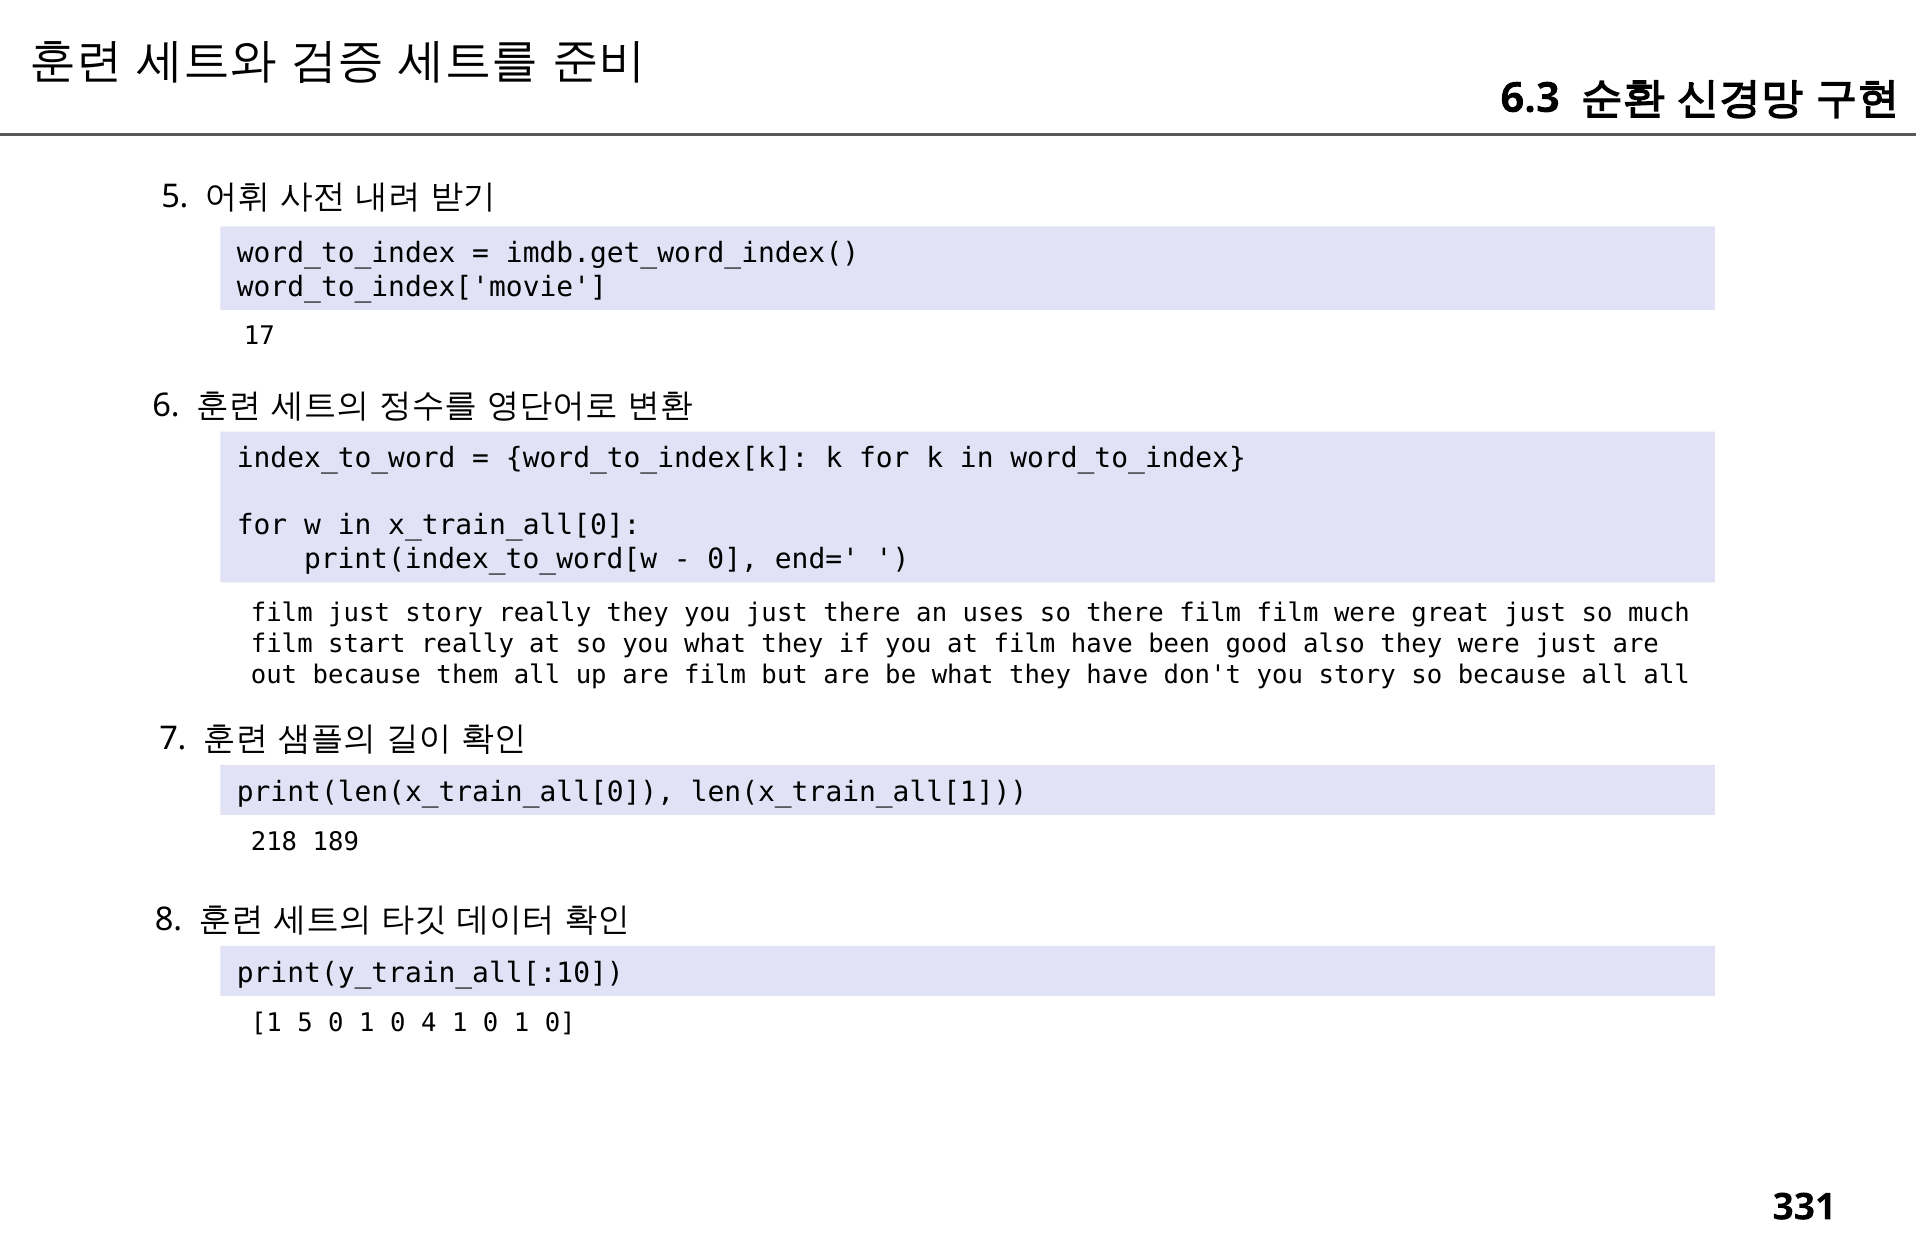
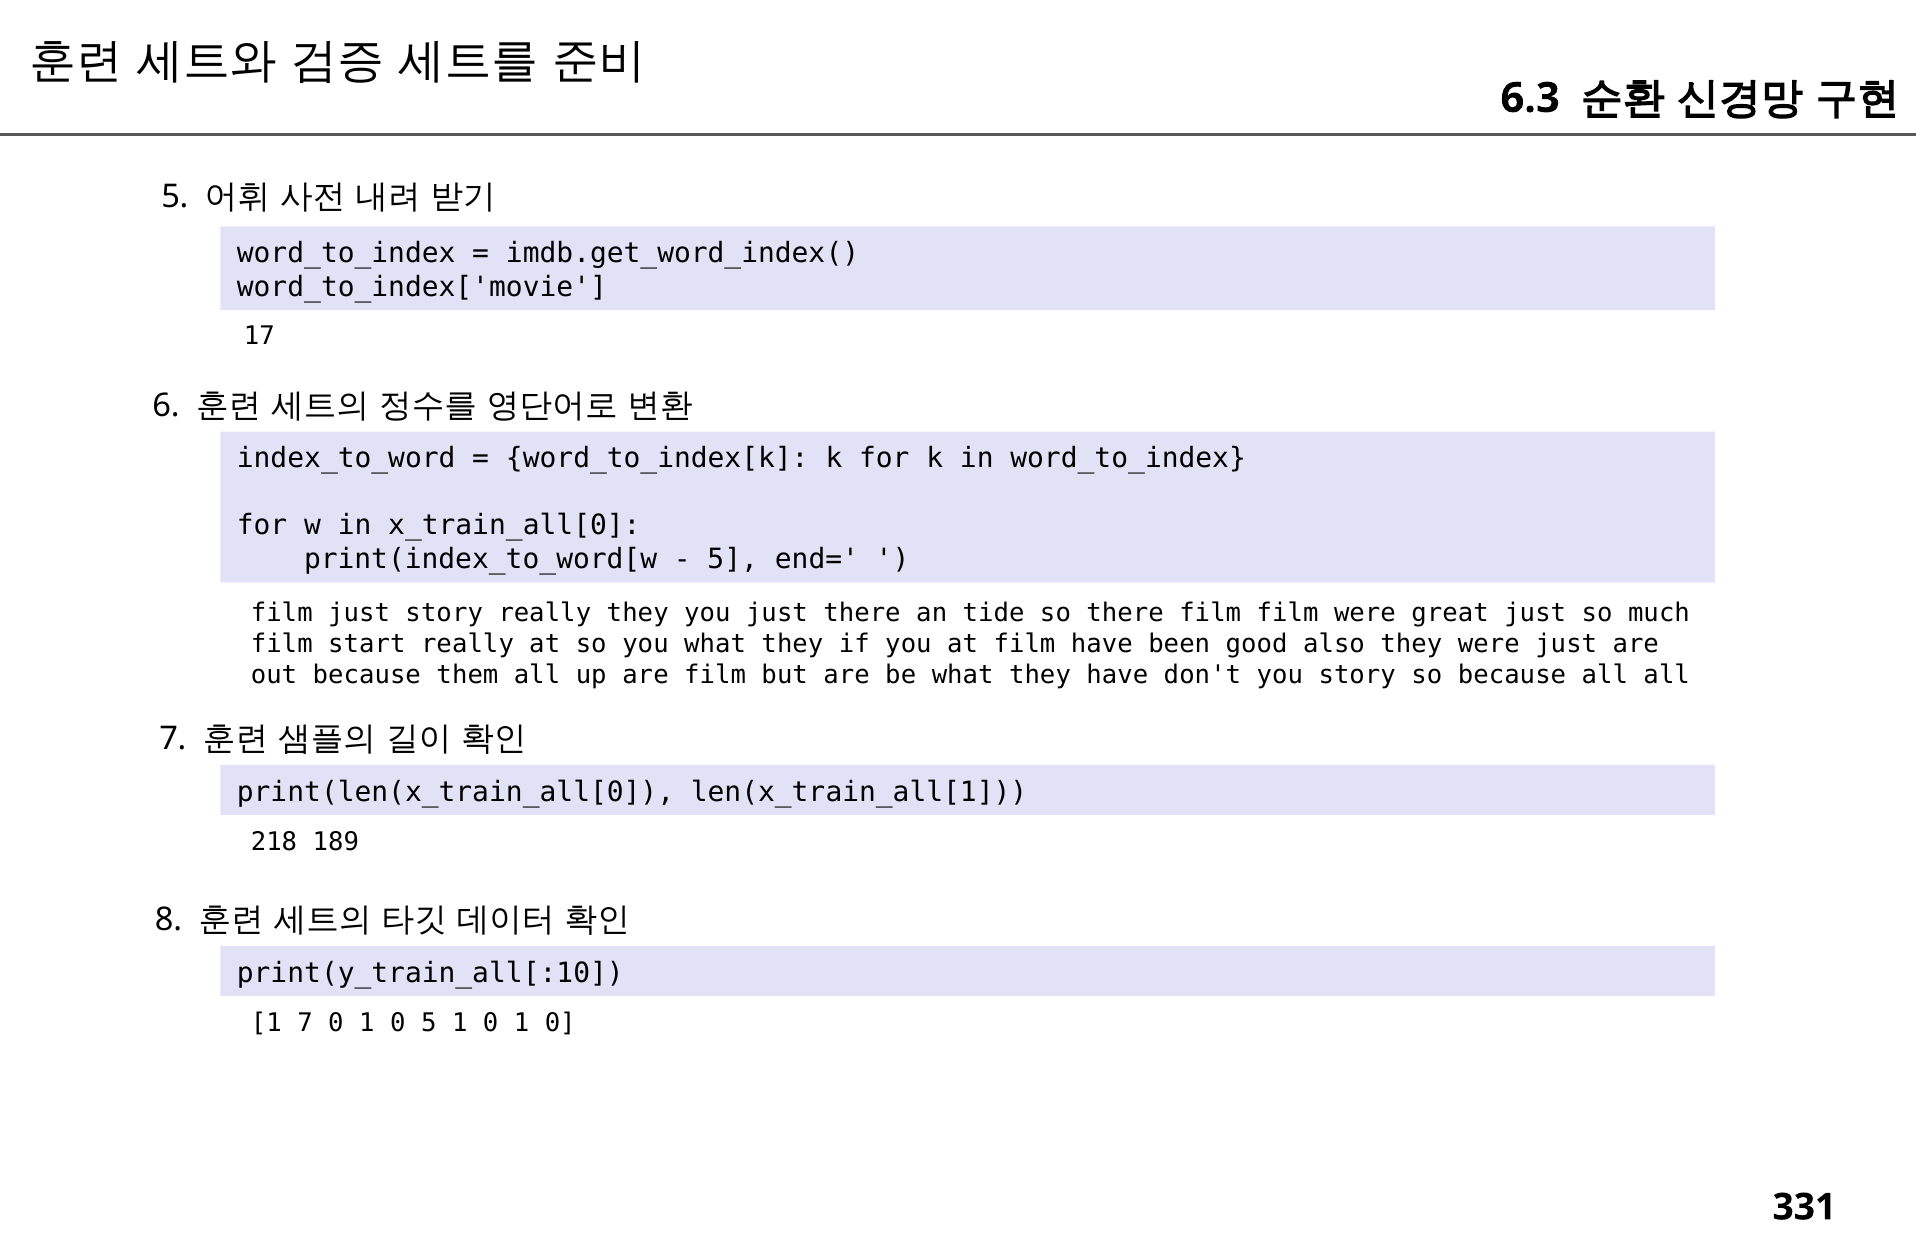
0: 0 -> 5 (733, 560)
uses: uses -> tide (994, 614)
1 5: 5 -> 7 (305, 1024)
0 4: 4 -> 5 (429, 1024)
